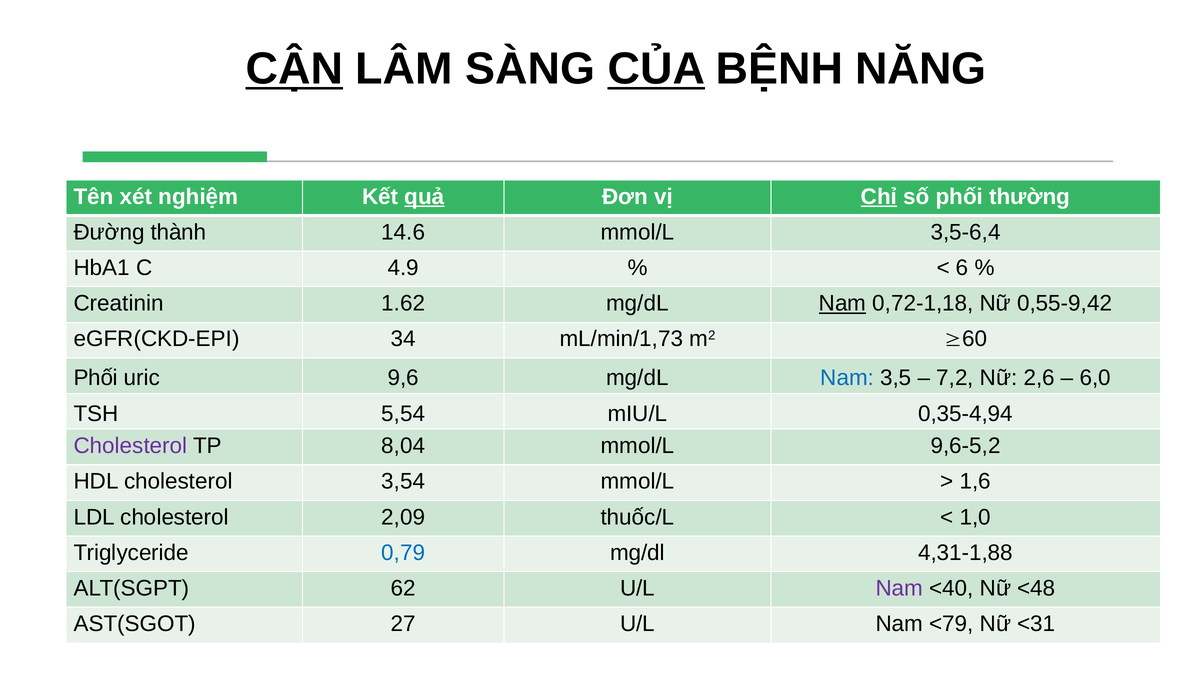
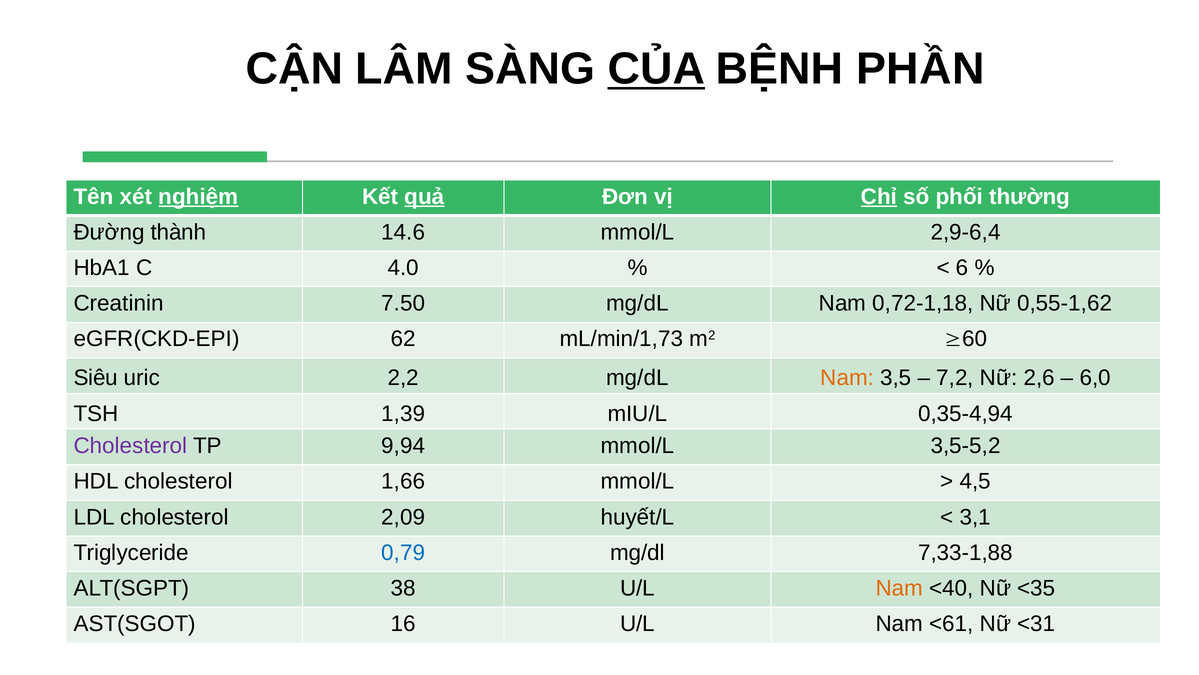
CẬN underline: present -> none (294, 69)
NĂNG: NĂNG -> PHẦN (920, 69)
nghiệm underline: none -> present (198, 196)
3,5-6,4: 3,5-6,4 -> 2,9-6,4 (966, 232)
4.9: 4.9 -> 4.0 (403, 268)
1.62: 1.62 -> 7.50 (403, 303)
Nam underline: present -> none (843, 303)
0,55-9,42: 0,55-9,42 -> 0,55-1,62 (1065, 303)
34: 34 -> 62 (403, 339)
Phối: Phối -> Siêu (96, 378)
9,6: 9,6 -> 2,2 (403, 378)
Nam colour: blue -> orange (847, 378)
5,54: 5,54 -> 1,39 (403, 413)
8,04: 8,04 -> 9,94 (403, 445)
9,6-5,2: 9,6-5,2 -> 3,5-5,2 (966, 445)
3,54: 3,54 -> 1,66 (403, 481)
1,6: 1,6 -> 4,5 (975, 481)
thuốc/L: thuốc/L -> huyết/L (637, 517)
1,0: 1,0 -> 3,1 (975, 517)
4,31-1,88: 4,31-1,88 -> 7,33-1,88 (966, 552)
62: 62 -> 38 (403, 588)
Nam colour: purple -> orange (899, 588)
<48: <48 -> <35 (1036, 588)
27: 27 -> 16 (403, 623)
<79: <79 -> <61 (951, 623)
